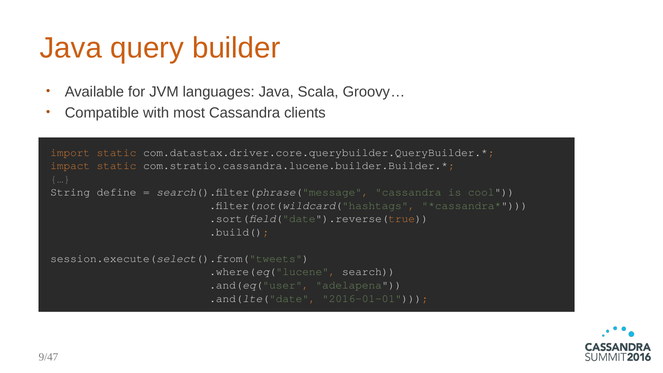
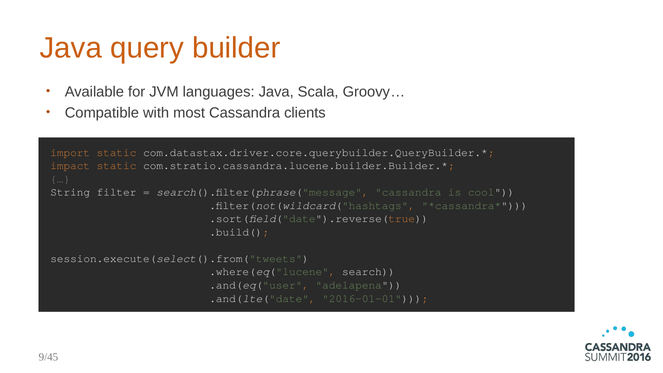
define: define -> filter (117, 192)
9/47: 9/47 -> 9/45 (48, 357)
